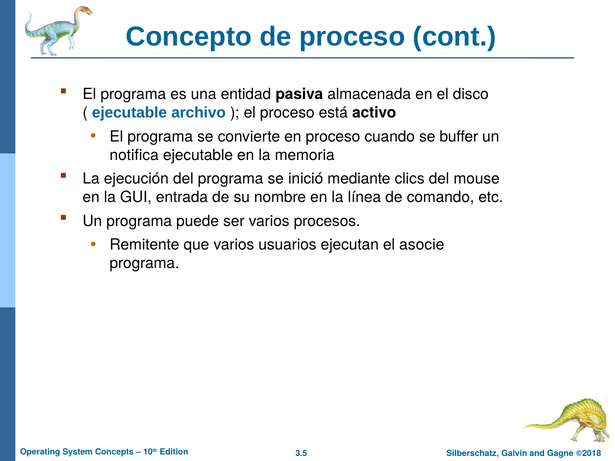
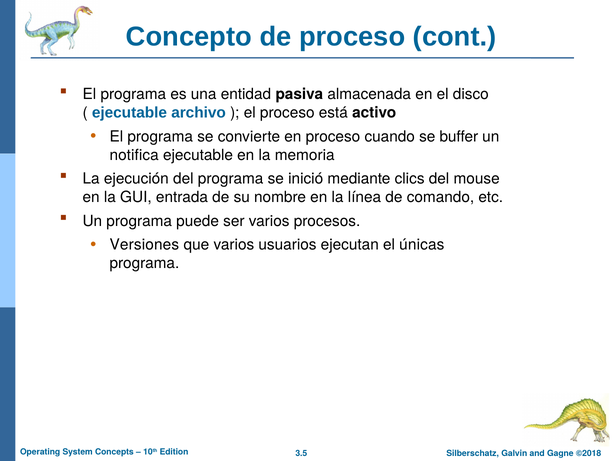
Remitente: Remitente -> Versiones (144, 245)
asocie: asocie -> únicas (422, 245)
